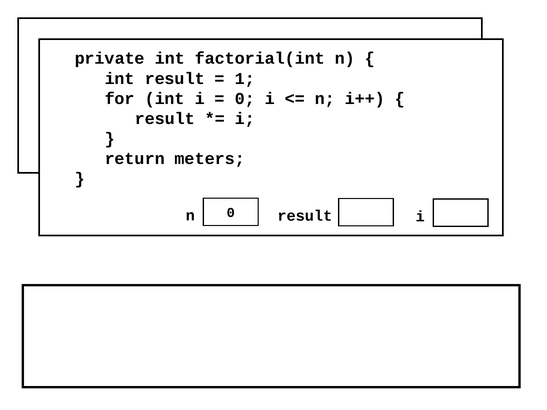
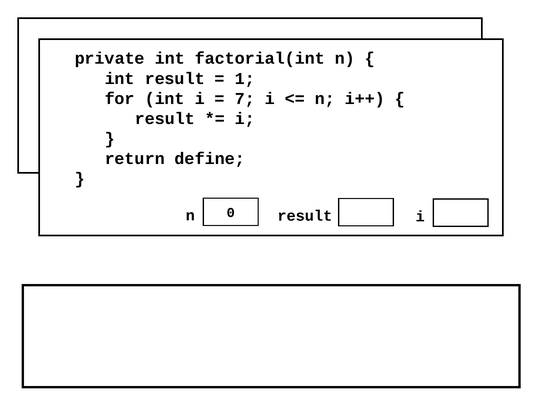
0: 0 -> 7 (245, 99)
meters: meters -> define (210, 159)
